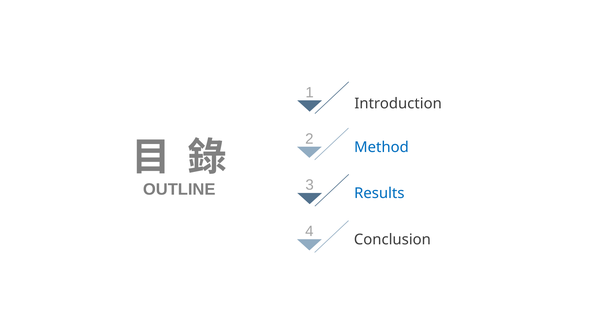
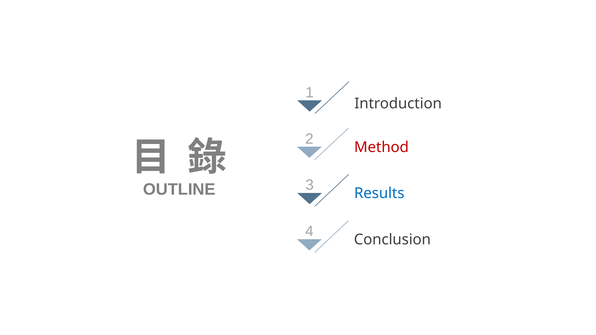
Method colour: blue -> red (381, 147)
